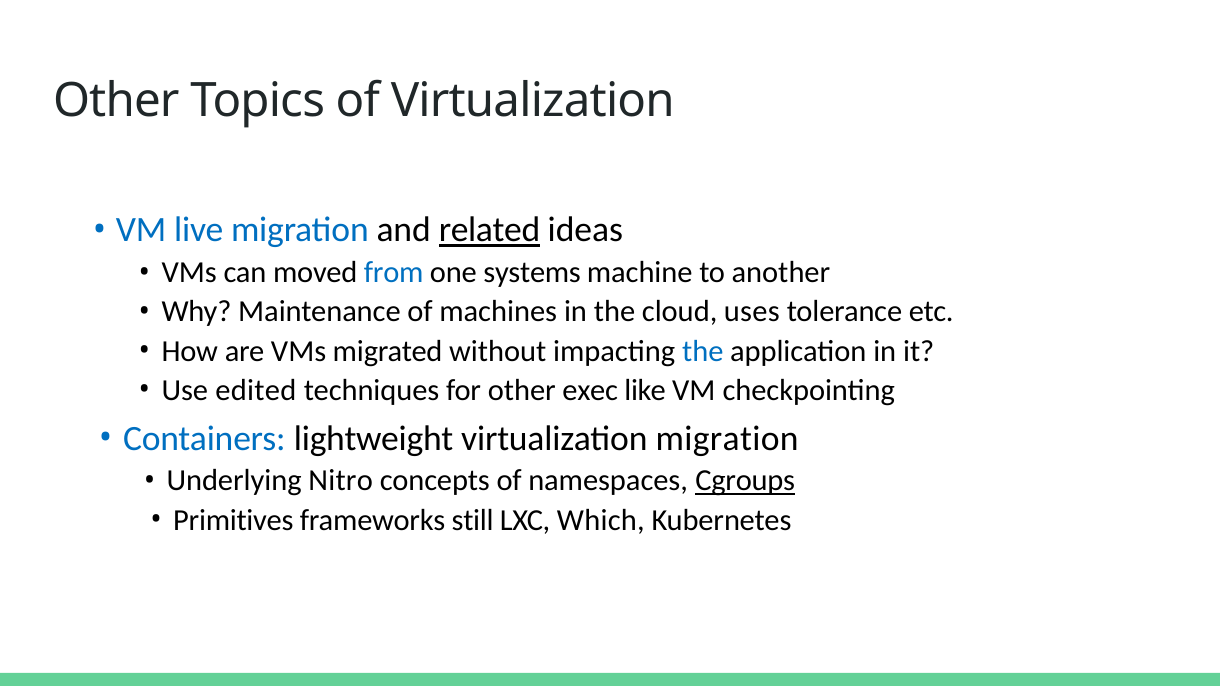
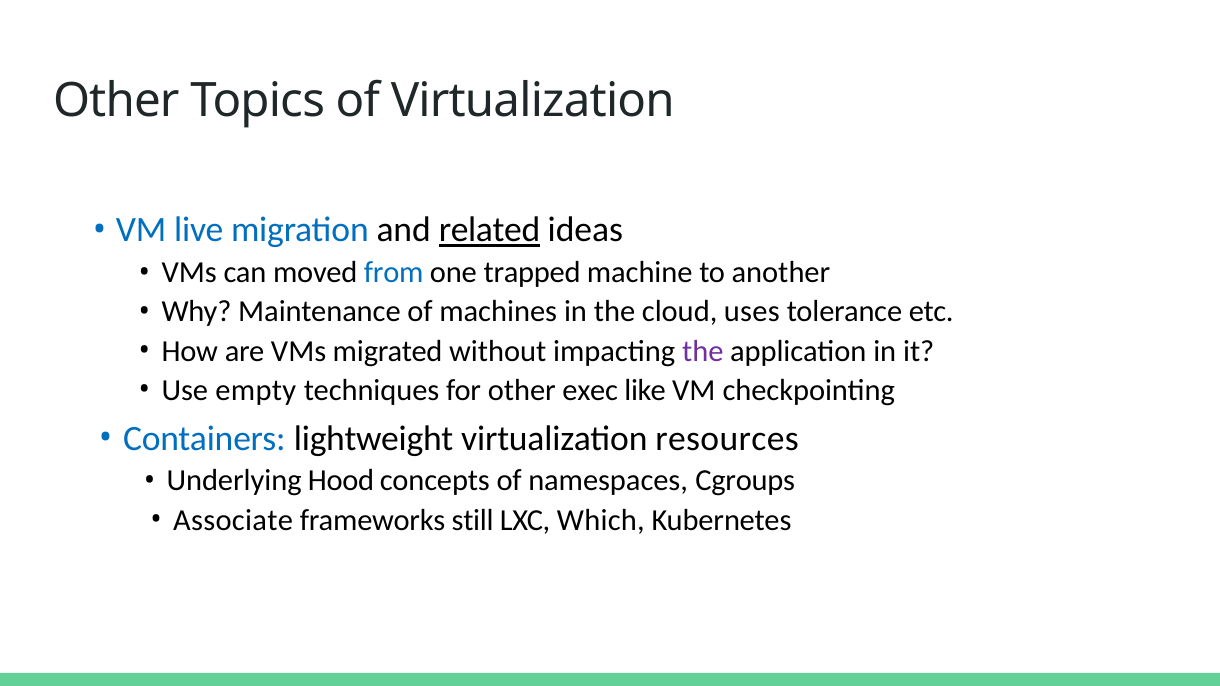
systems: systems -> trapped (532, 273)
the colour: blue -> purple (703, 351)
edited: edited -> empty (256, 390)
virtualization migration: migration -> resources (727, 439)
Nitro: Nitro -> Hood (341, 481)
Cgroups underline: present -> none (745, 481)
Primitives: Primitives -> Associate (233, 520)
